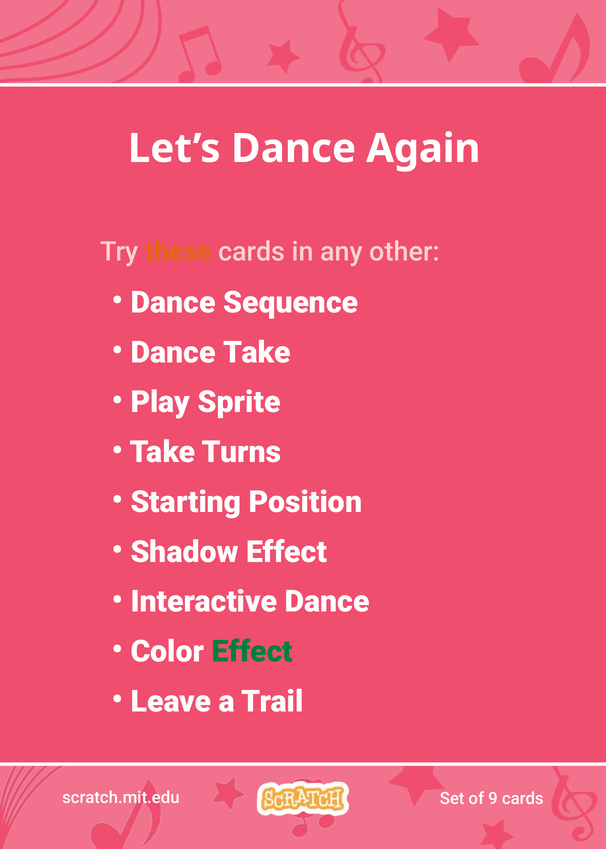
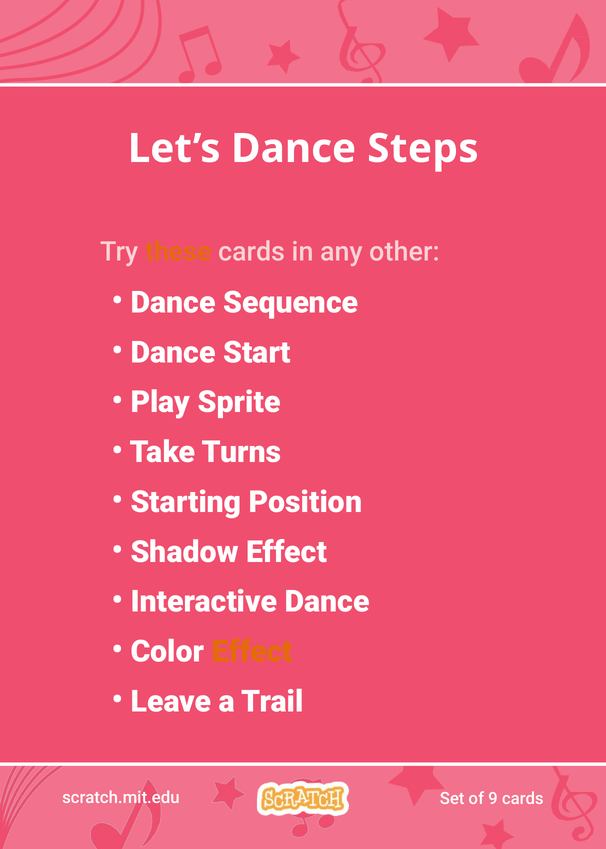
Again: Again -> Steps (423, 149)
Dance Take: Take -> Start (257, 352)
Effect colour: green -> orange (252, 651)
